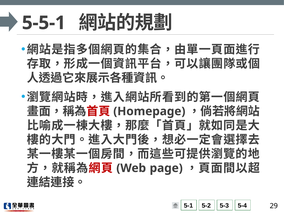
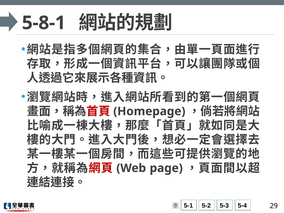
5-5-1: 5-5-1 -> 5-8-1 (44, 23)
